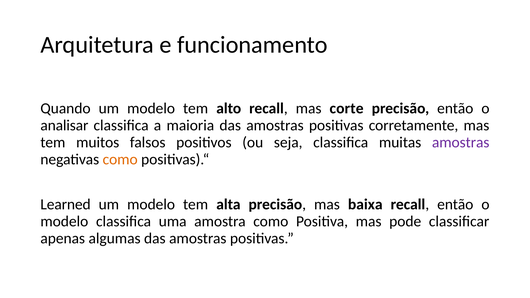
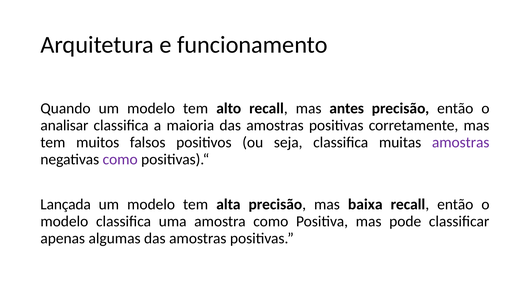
corte: corte -> antes (347, 108)
como colour: orange -> purple (120, 159)
Learned: Learned -> Lançada (66, 204)
